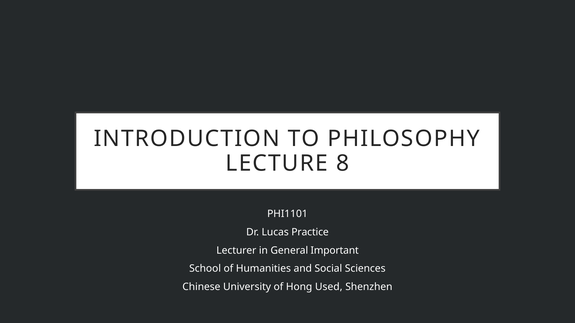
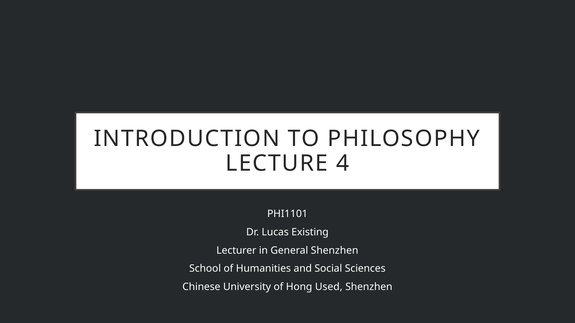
8: 8 -> 4 (343, 164)
Practice: Practice -> Existing (310, 232)
General Important: Important -> Shenzhen (335, 251)
